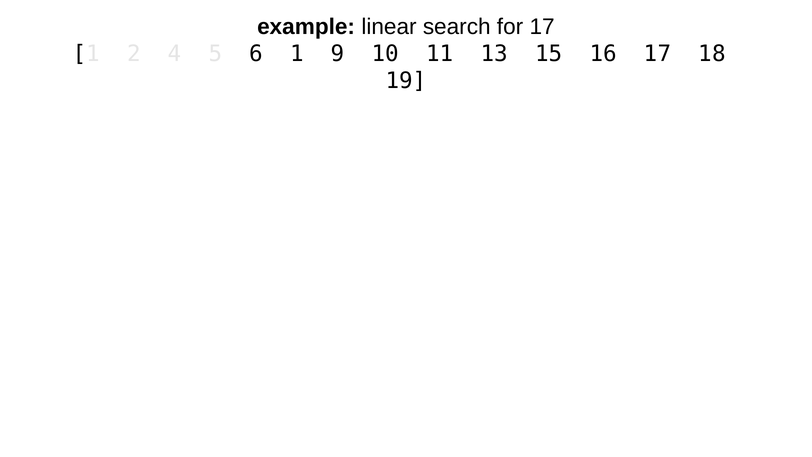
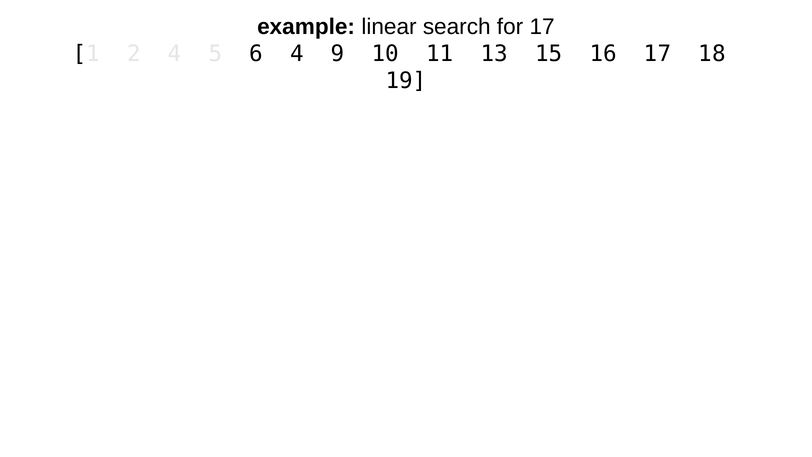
6 1: 1 -> 4 (297, 54)
